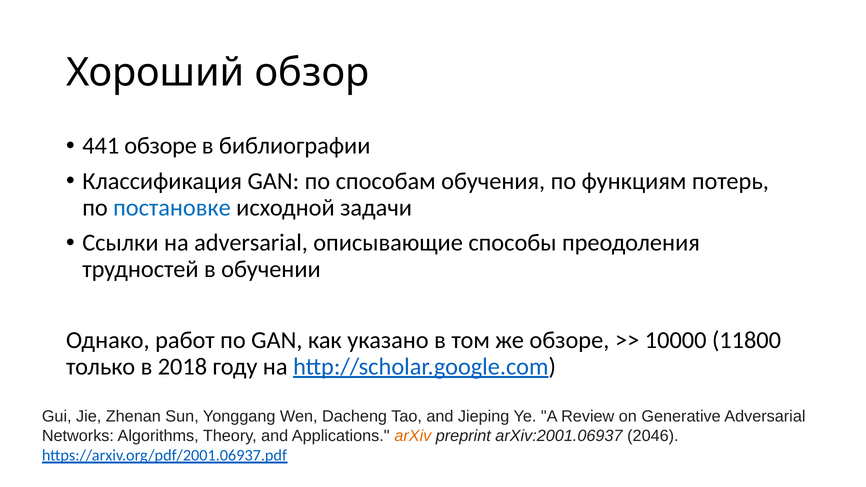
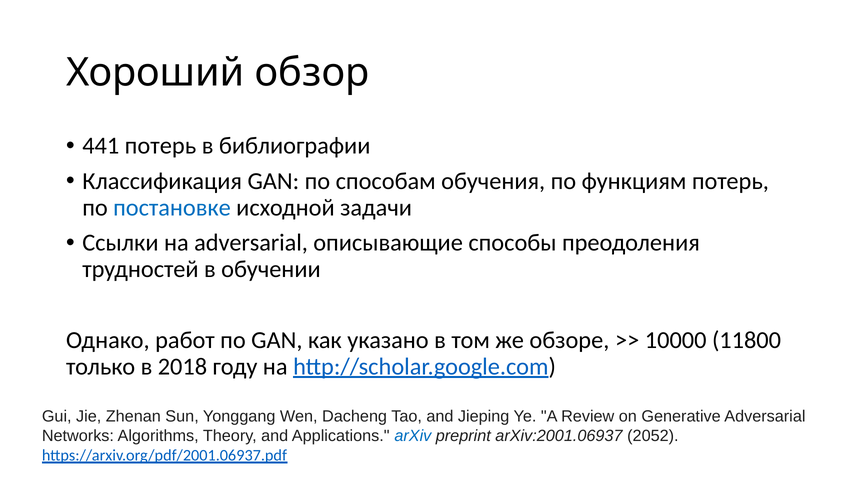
441 обзоре: обзоре -> потерь (160, 146)
arXiv colour: orange -> blue (413, 436)
2046: 2046 -> 2052 (653, 436)
